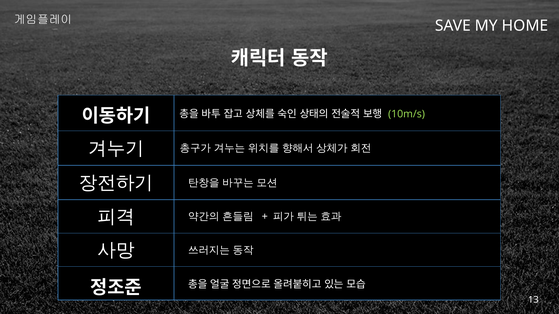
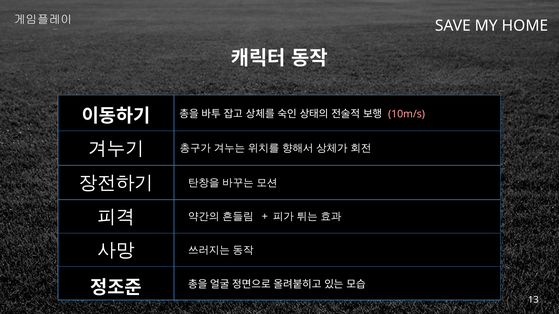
10m/s colour: light green -> pink (407, 114)
